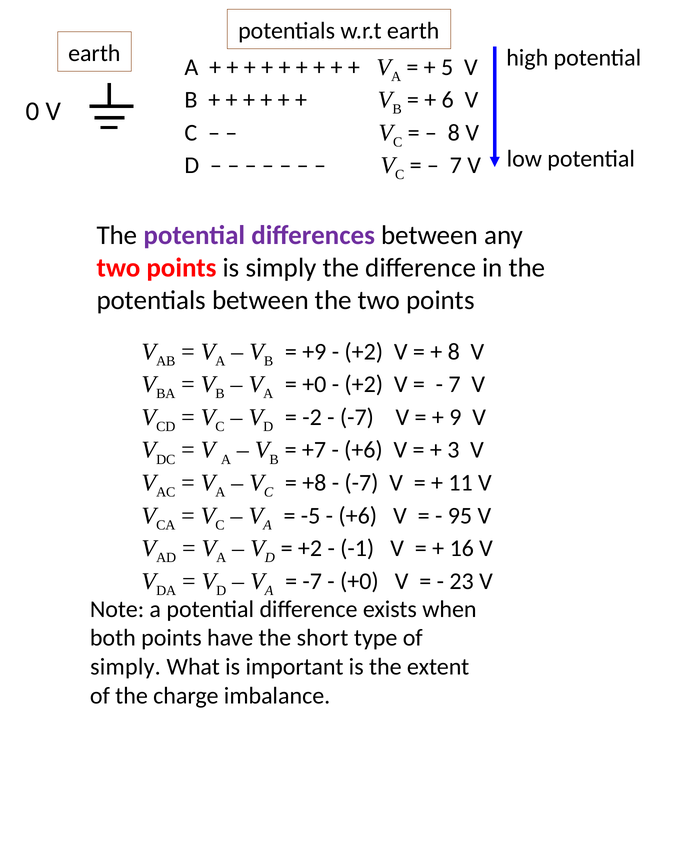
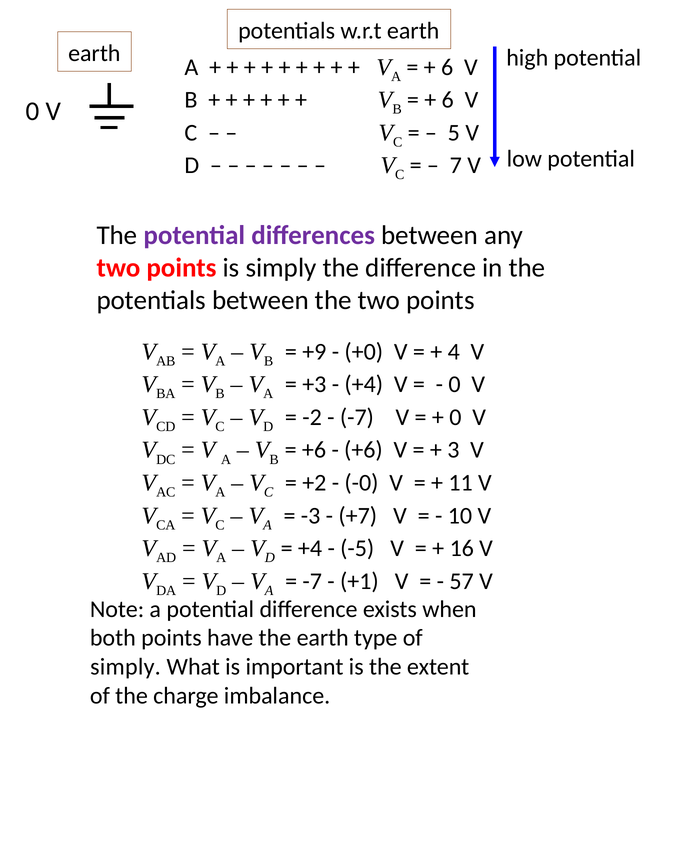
5: 5 -> 6 (447, 67)
8: 8 -> 5 (454, 133)
+2: +2 -> +0 (364, 352)
8: 8 -> 4 (454, 352)
+0: +0 -> +3 (314, 385)
+2: +2 -> +4 (364, 385)
7: 7 -> 0 (454, 385)
9: 9 -> 0 (455, 418)
+7: +7 -> +6 (314, 450)
+8: +8 -> +2 (314, 483)
-7: -7 -> -0 (361, 483)
-5: -5 -> -3 (311, 516)
+6: +6 -> +7 (358, 516)
95: 95 -> 10 (460, 516)
+2: +2 -> +4 (310, 549)
-1: -1 -> -5 (357, 549)
+0: +0 -> +1 (359, 582)
23: 23 -> 57 (462, 582)
the short: short -> earth (323, 638)
